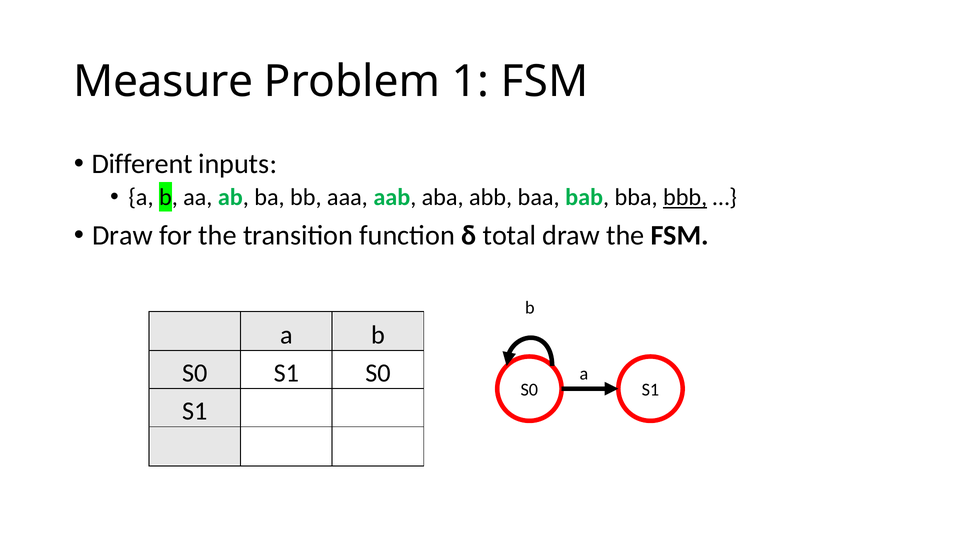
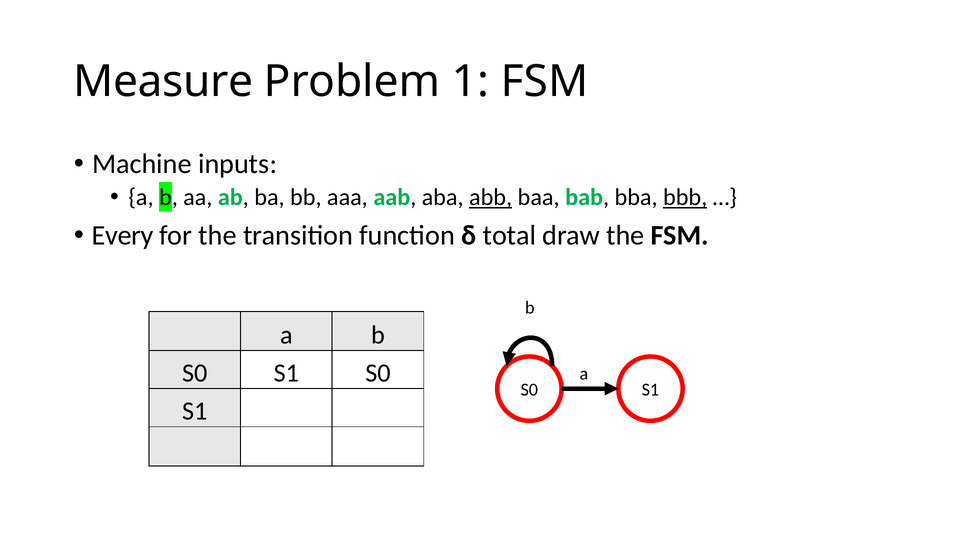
Different: Different -> Machine (142, 164)
abb underline: none -> present (491, 197)
Draw: Draw -> Every (123, 236)
